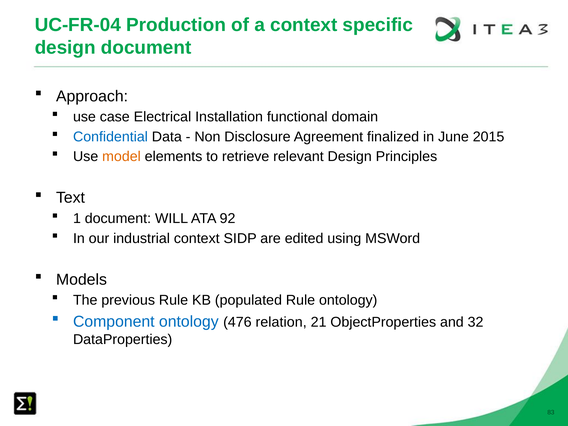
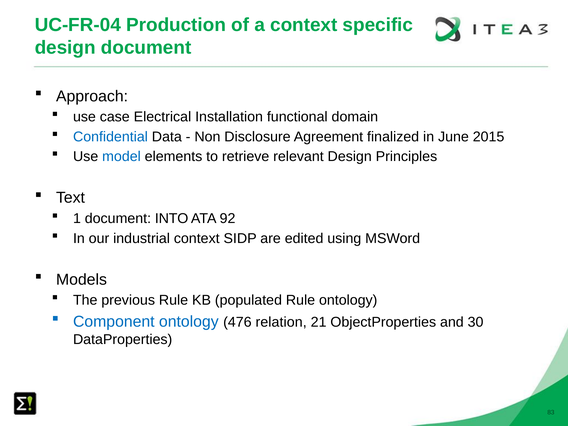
model colour: orange -> blue (121, 157)
WILL: WILL -> INTO (172, 218)
32: 32 -> 30 (476, 322)
